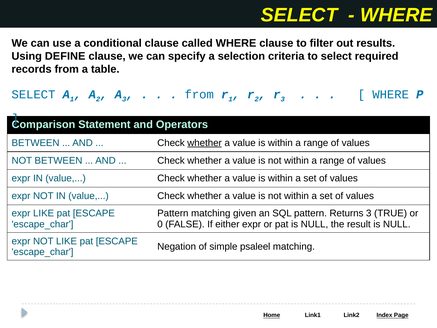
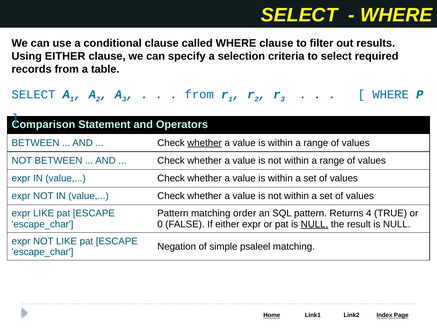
Using DEFINE: DEFINE -> EITHER (65, 56)
given: given -> order (245, 213)
Returns 3: 3 -> 4 (369, 213)
NULL underline: none -> present (314, 224)
